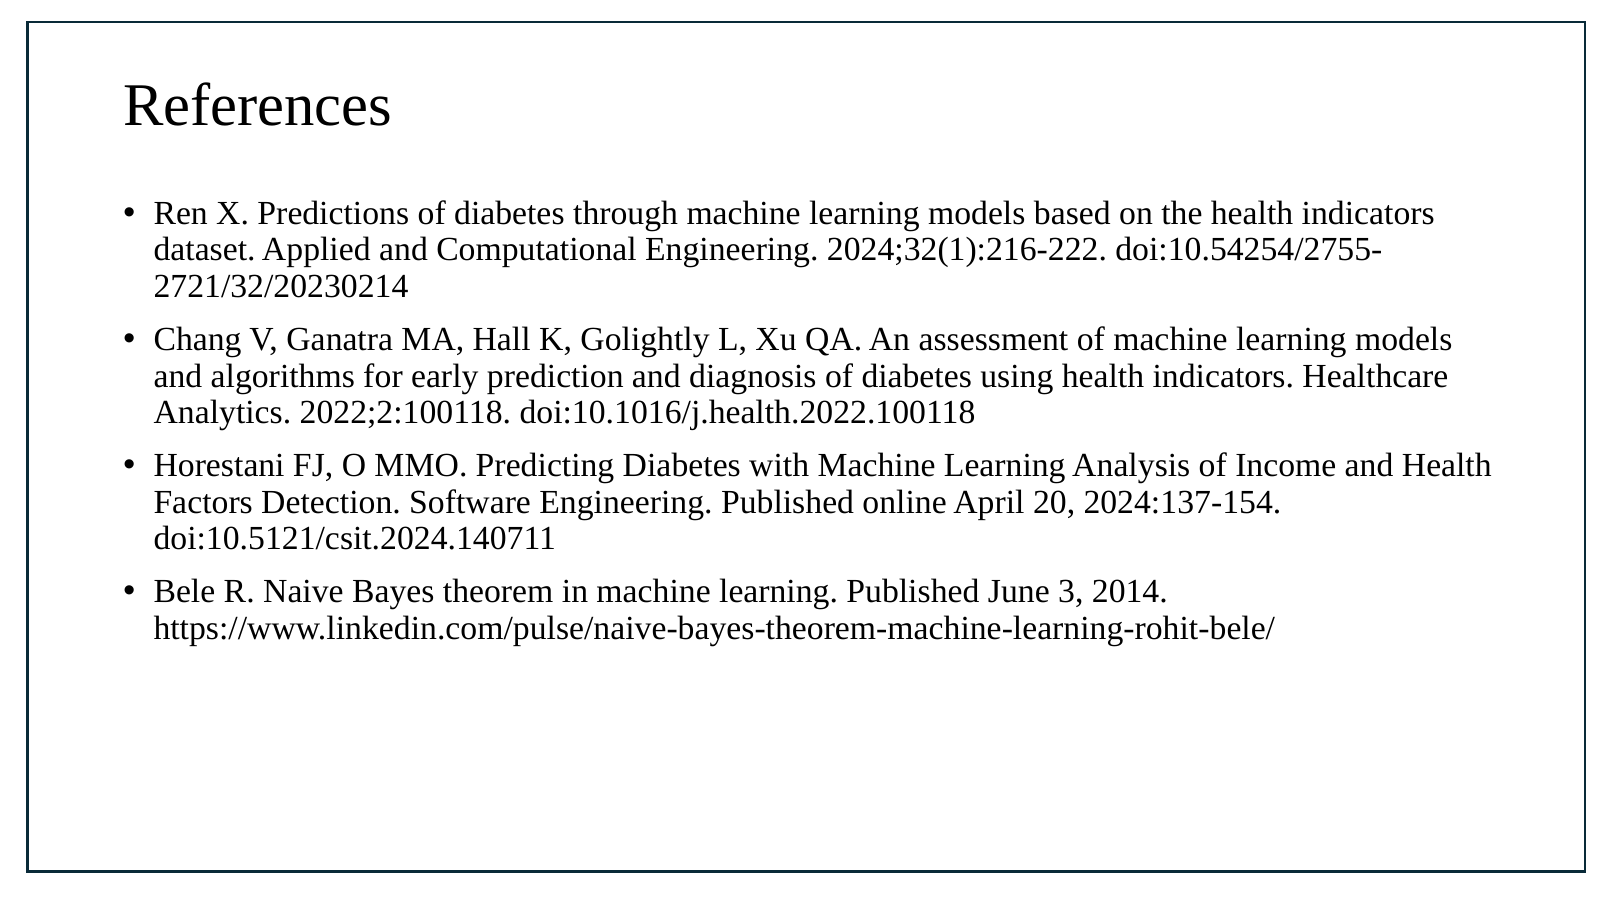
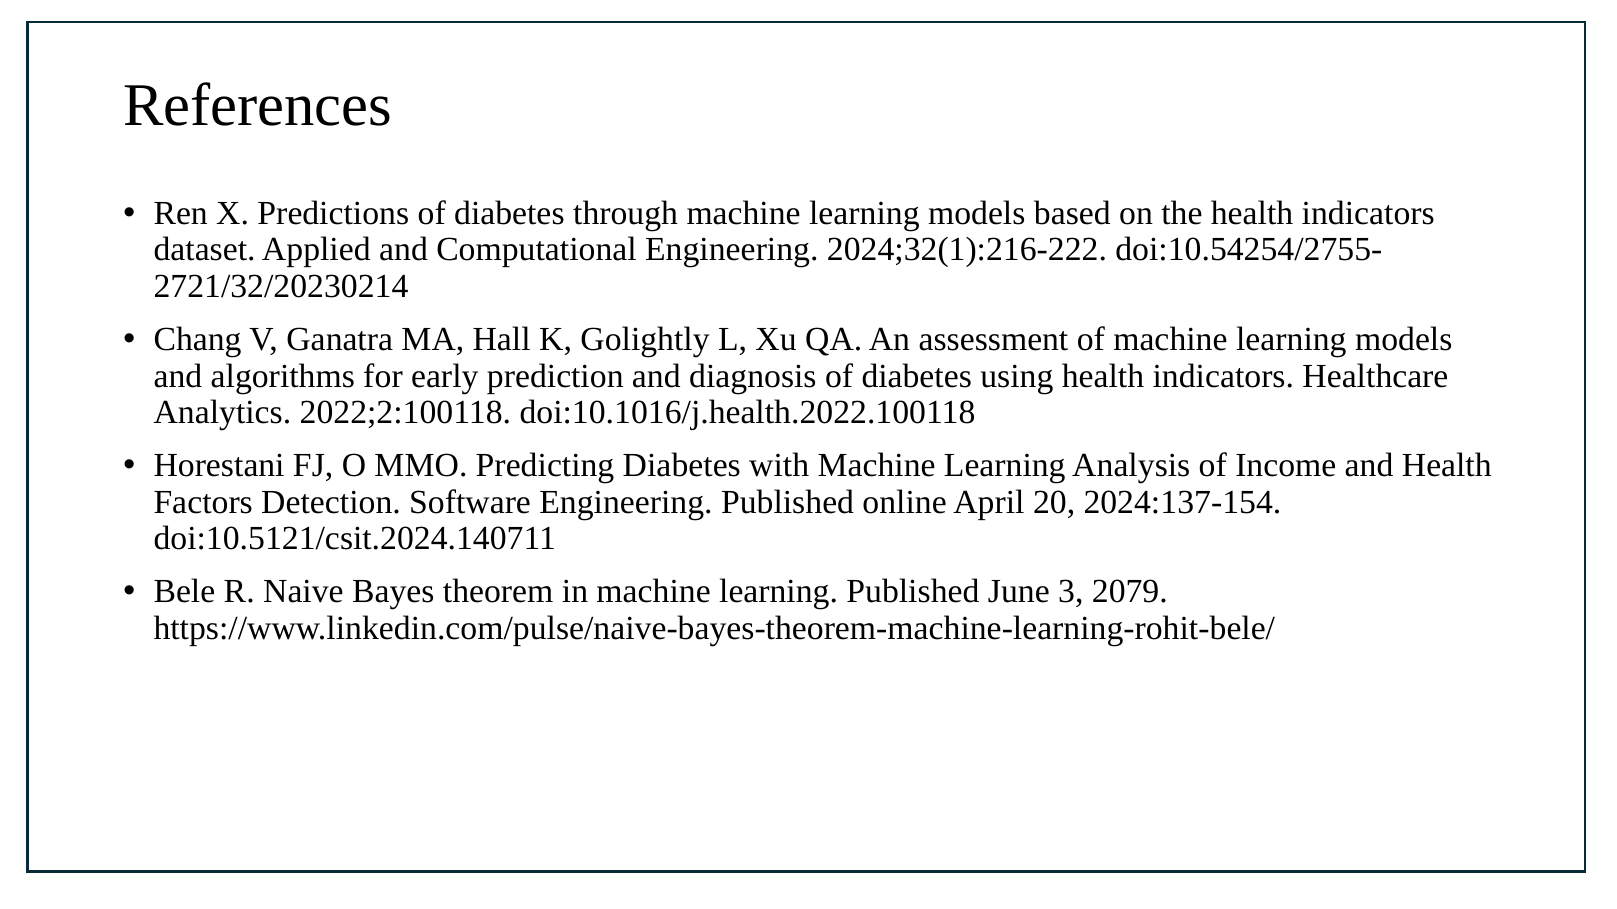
2014: 2014 -> 2079 (1130, 592)
